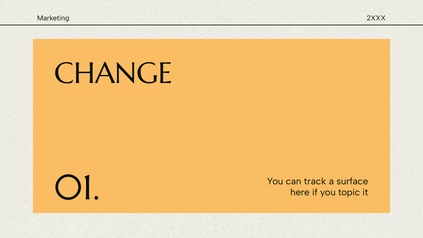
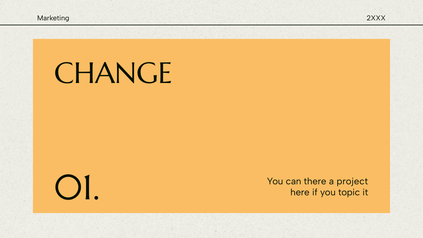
track: track -> there (315, 181)
surface: surface -> project (352, 181)
